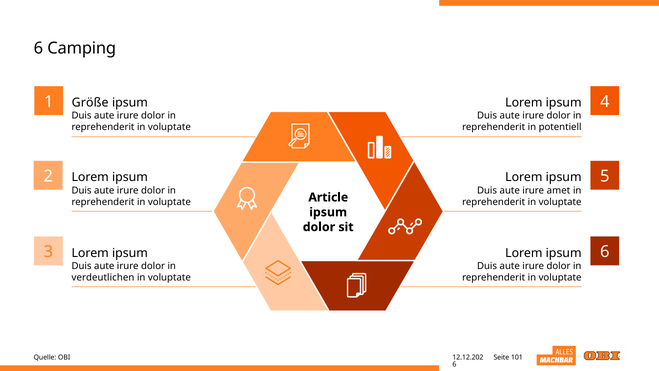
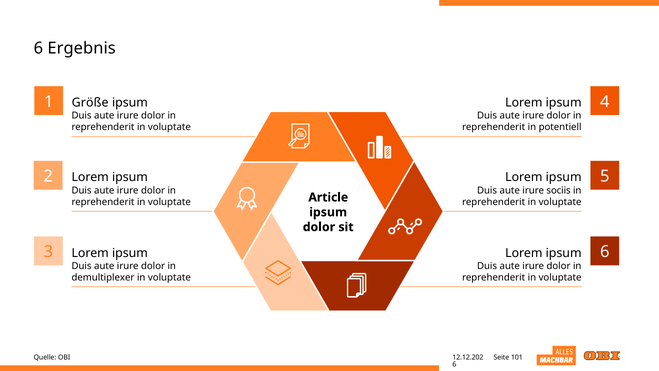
Camping: Camping -> Ergebnis (82, 48)
amet: amet -> sociis (559, 190)
verdeutlichen: verdeutlichen -> demultiplexer (103, 277)
